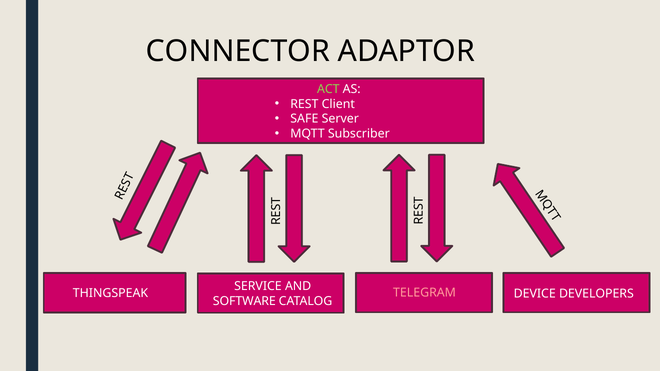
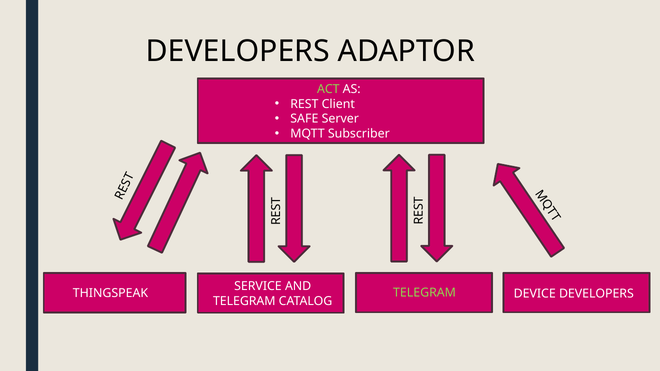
CONNECTOR: CONNECTOR -> DEVELOPERS (238, 51)
TELEGRAM colour: pink -> light green (425, 293)
SOFTWARE: SOFTWARE -> TELEGRAM (244, 301)
